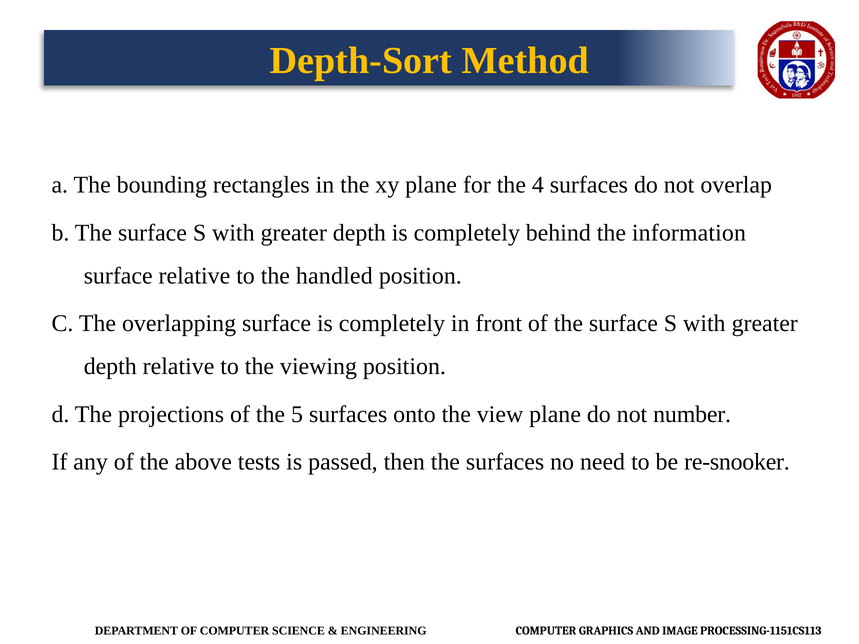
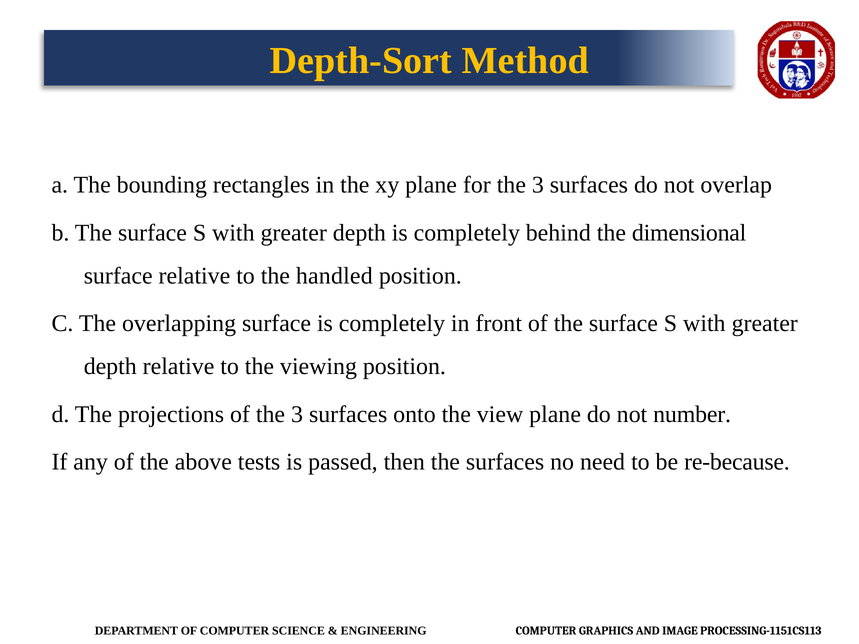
for the 4: 4 -> 3 (538, 185)
information: information -> dimensional (689, 233)
of the 5: 5 -> 3 (297, 414)
re-snooker: re-snooker -> re-because (737, 462)
